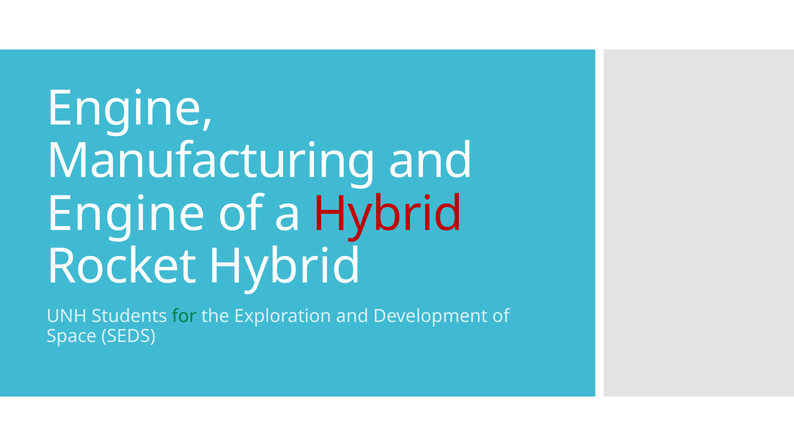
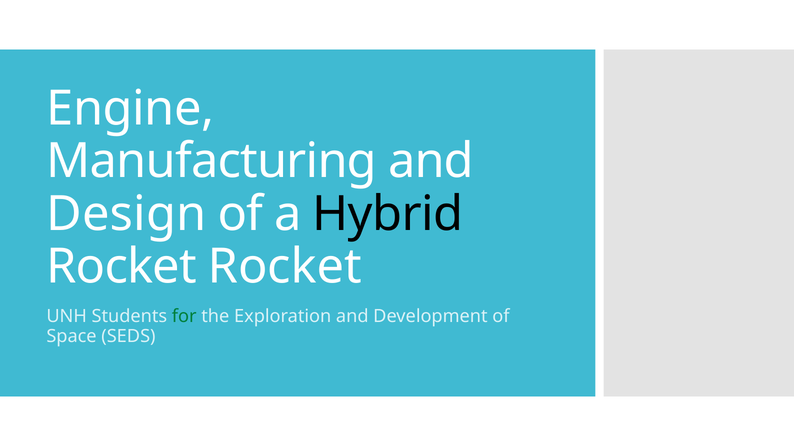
Engine: Engine -> Design (126, 214)
Hybrid colour: red -> black (388, 214)
Rocket Hybrid: Hybrid -> Rocket (285, 267)
